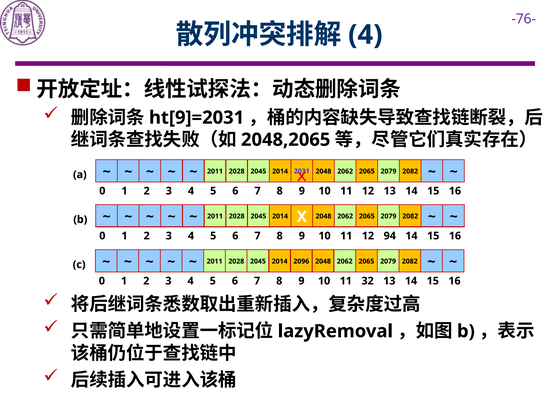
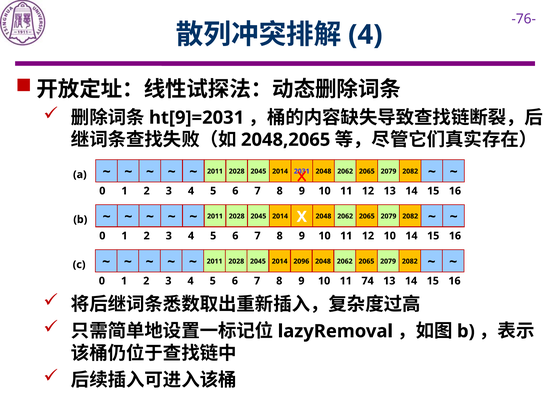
12 94: 94 -> 10 (390, 236)
32: 32 -> 74 (368, 281)
